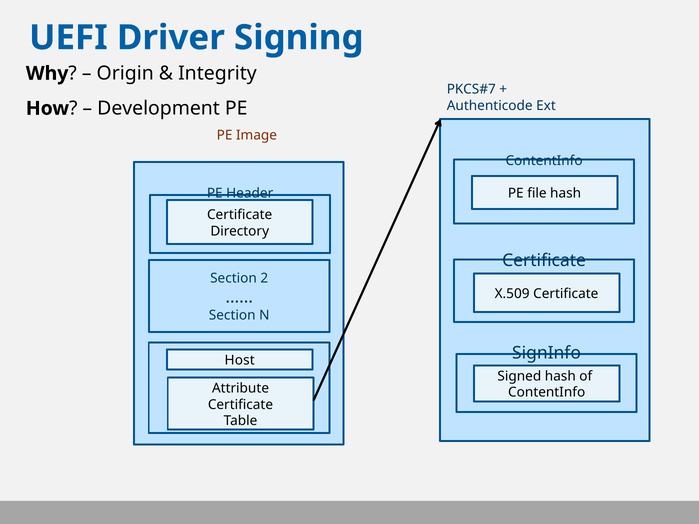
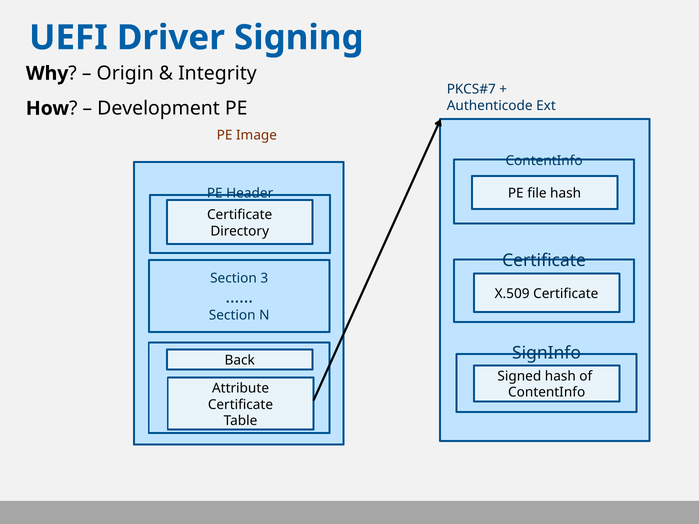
2: 2 -> 3 (264, 278)
Host: Host -> Back (240, 361)
